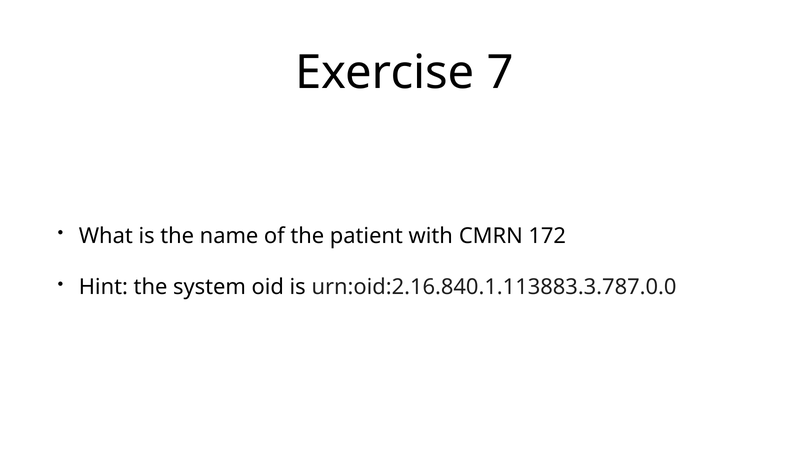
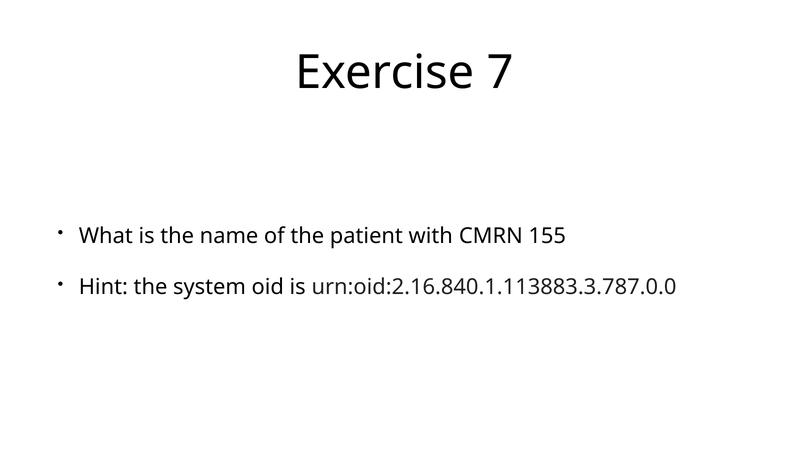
172: 172 -> 155 (547, 236)
